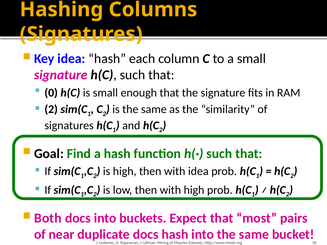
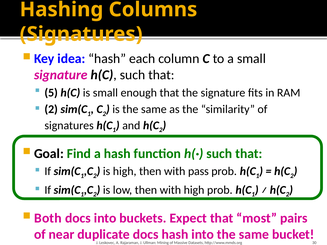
0: 0 -> 5 (51, 93)
with idea: idea -> pass (198, 171)
